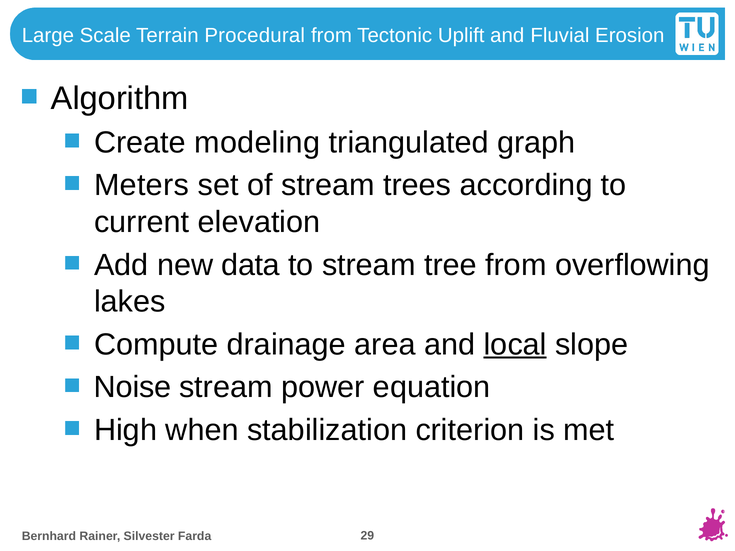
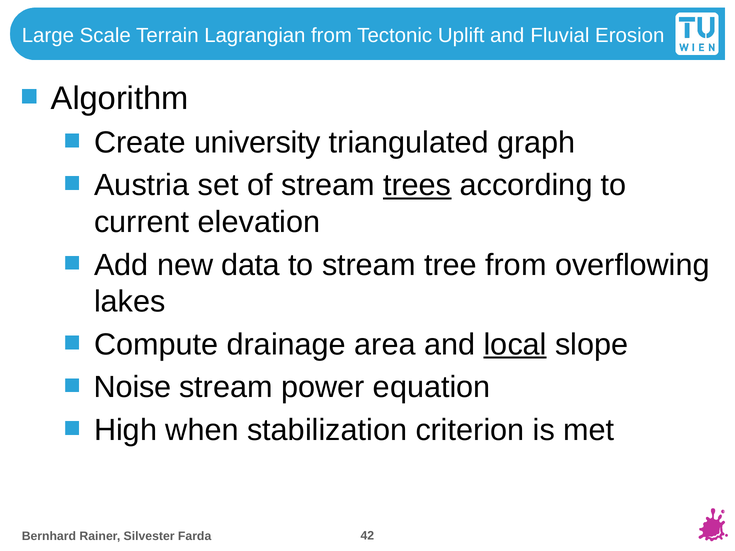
Procedural: Procedural -> Lagrangian (255, 35)
modeling: modeling -> university (258, 143)
Meters: Meters -> Austria (142, 185)
trees underline: none -> present (417, 185)
29: 29 -> 42 (367, 536)
